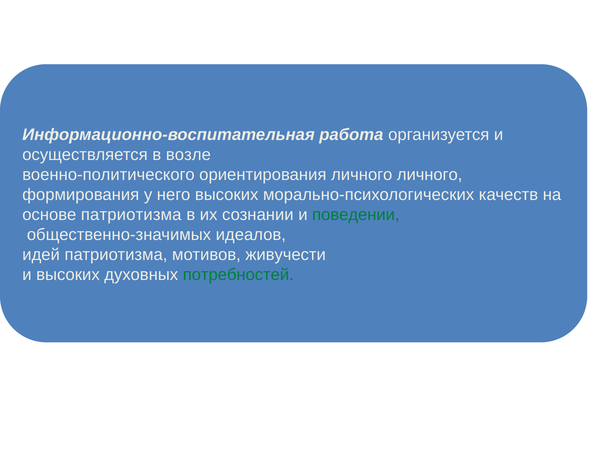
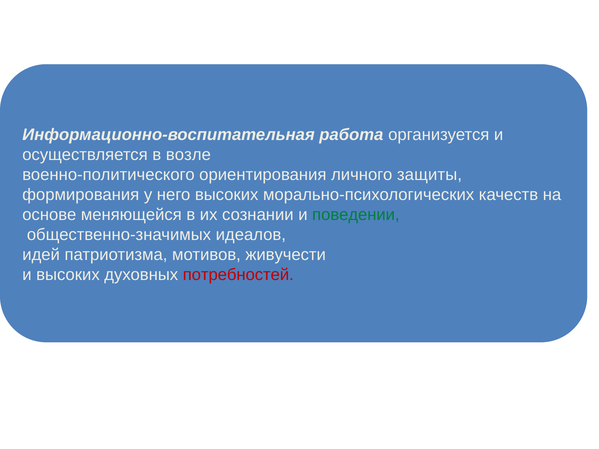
личного личного: личного -> защиты (429, 175)
основе патриотизма: патриотизма -> меняющейся (131, 215)
потребностей colour: green -> red (238, 275)
